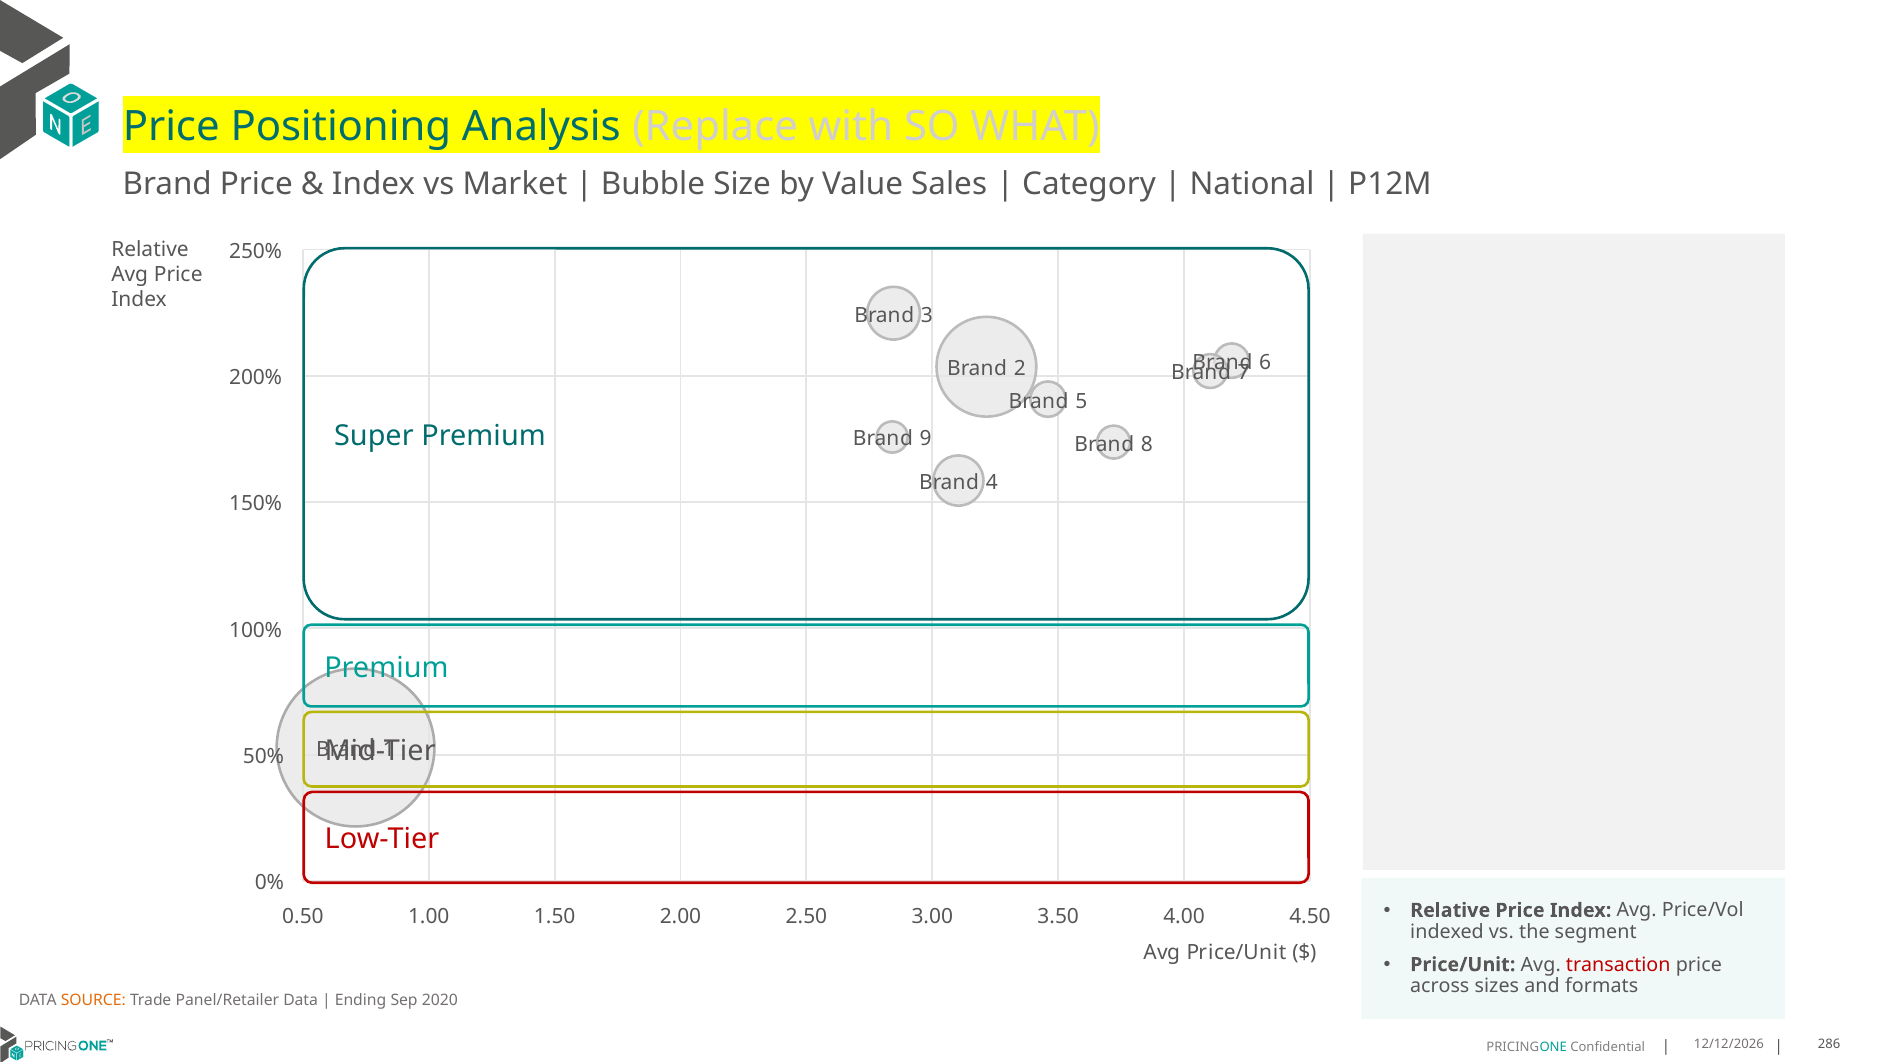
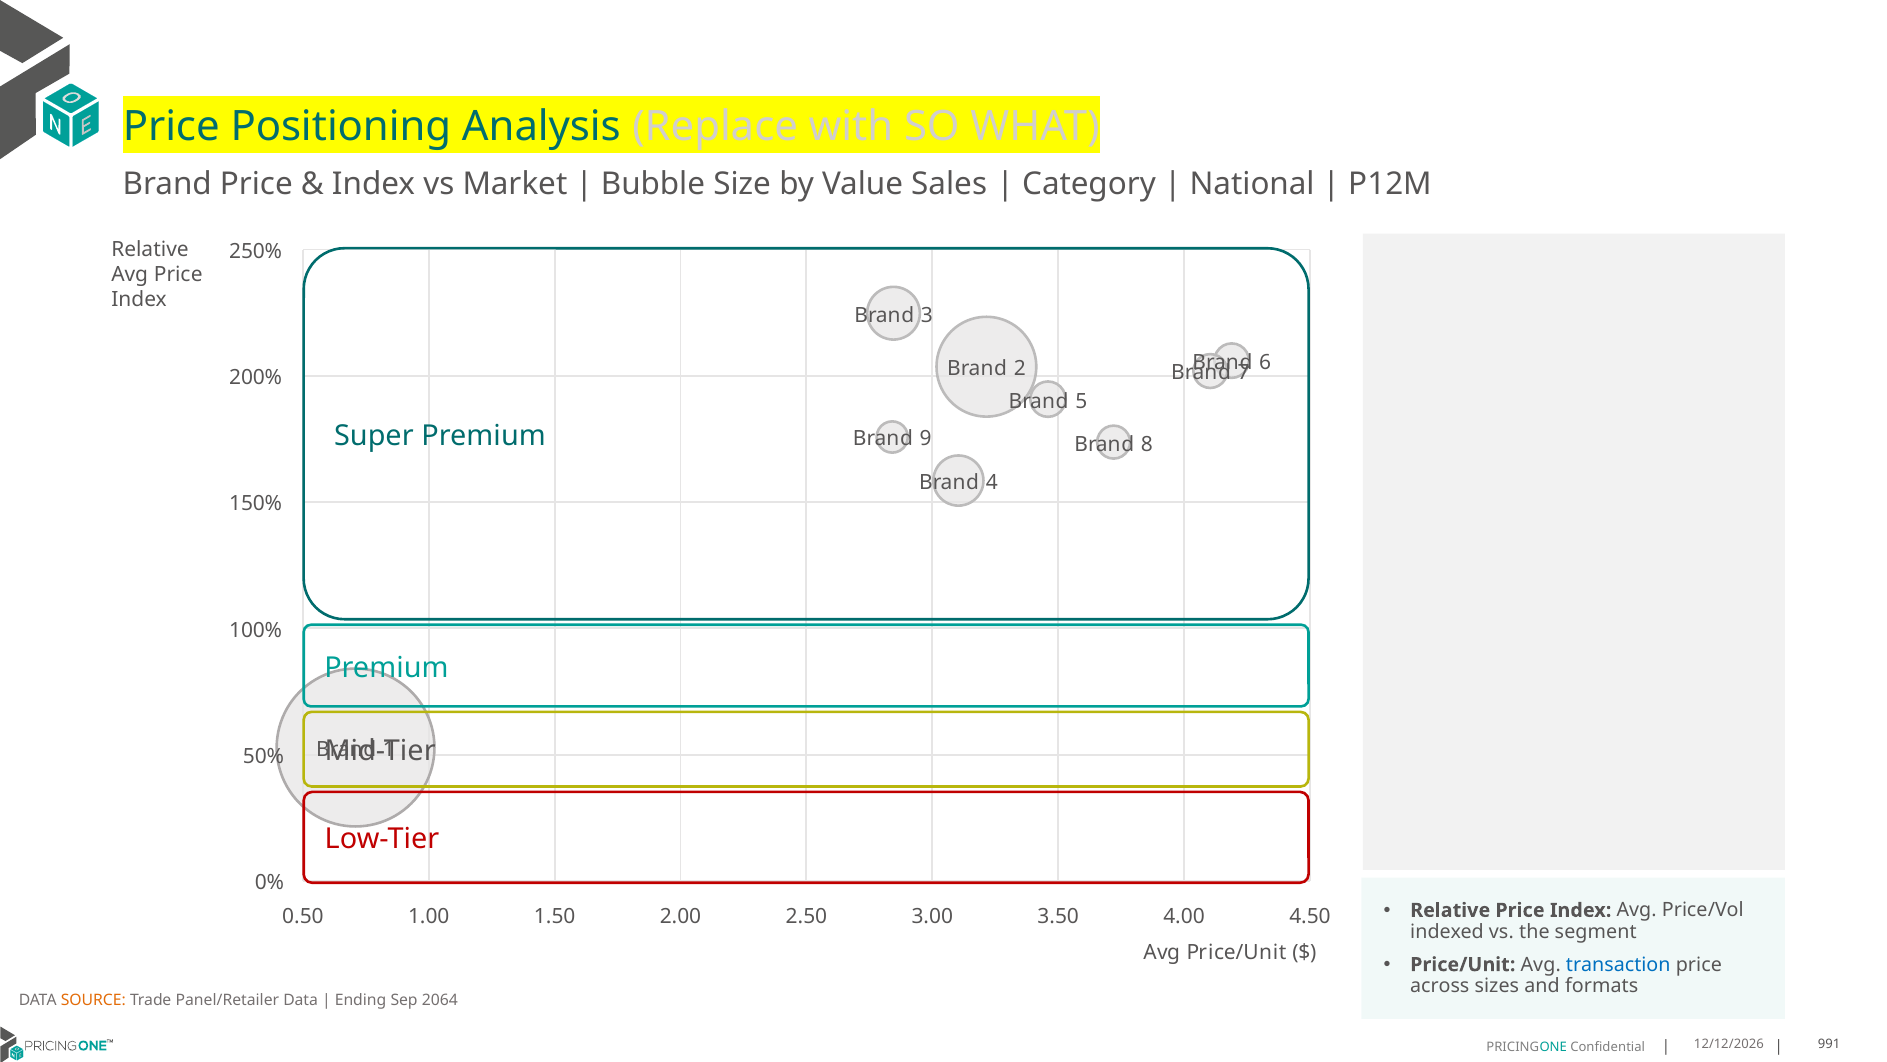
transaction colour: red -> blue (1618, 964)
2020: 2020 -> 2064 (440, 1000)
286: 286 -> 991 (1829, 1044)
